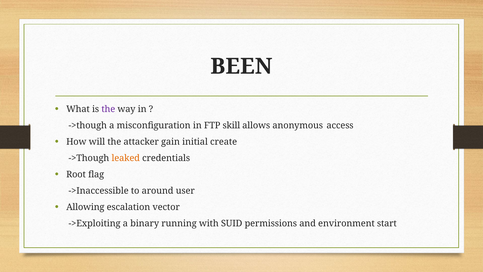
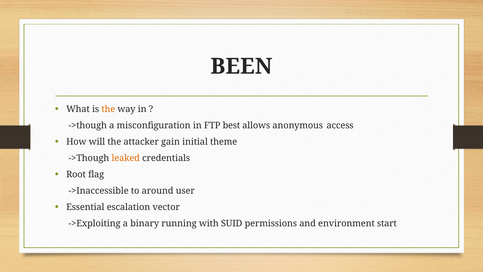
the colour: purple -> orange (108, 109)
skill: skill -> best (231, 125)
create: create -> theme (224, 142)
Allowing: Allowing -> Essential (85, 207)
